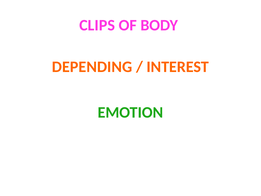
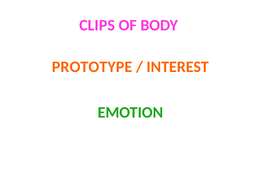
DEPENDING: DEPENDING -> PROTOTYPE (92, 67)
